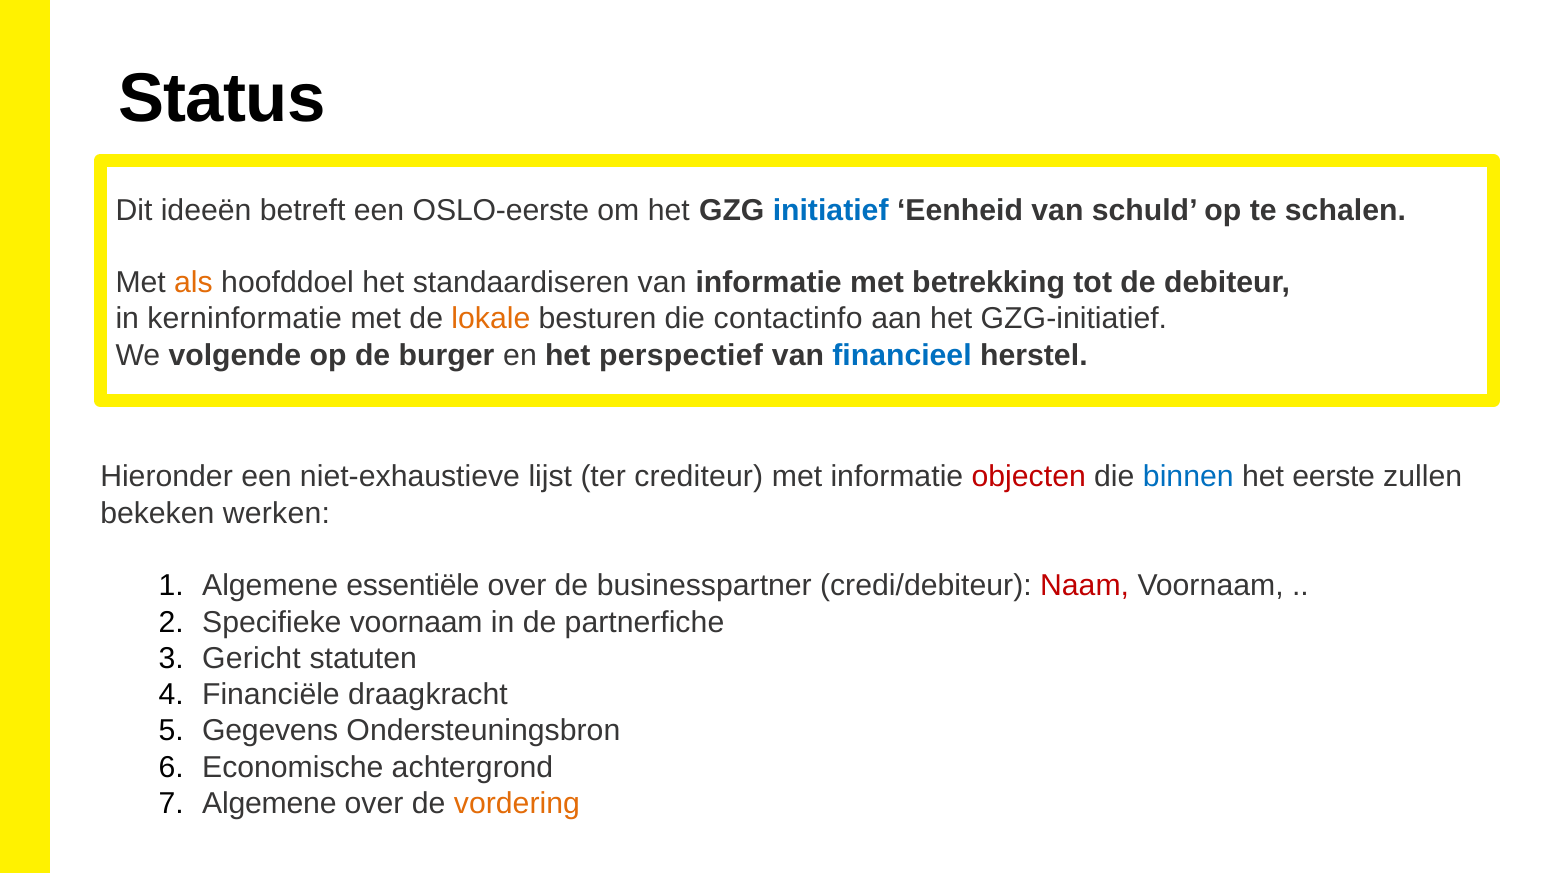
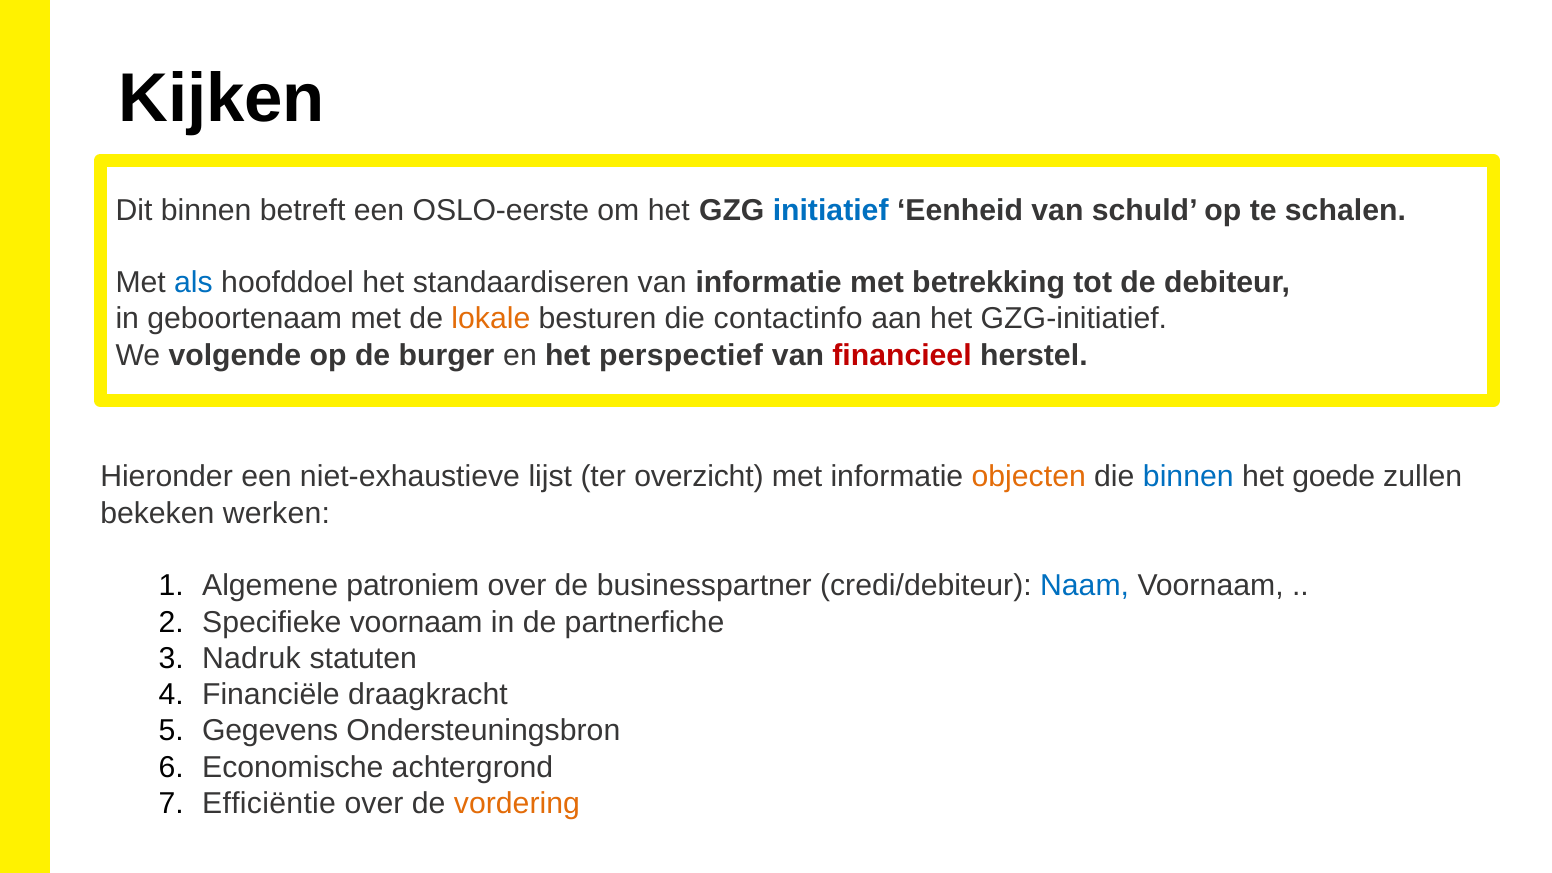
Status: Status -> Kijken (222, 99)
Dit ideeën: ideeën -> binnen (206, 210)
als colour: orange -> blue (193, 283)
kerninformatie: kerninformatie -> geboortenaam (245, 319)
financieel colour: blue -> red (902, 355)
crediteur: crediteur -> overzicht (699, 477)
objecten colour: red -> orange (1029, 477)
eerste: eerste -> goede (1334, 477)
essentiële: essentiële -> patroniem (413, 586)
Naam colour: red -> blue (1085, 586)
Gericht: Gericht -> Nadruk (251, 658)
Algemene: Algemene -> Efficiëntie (269, 804)
